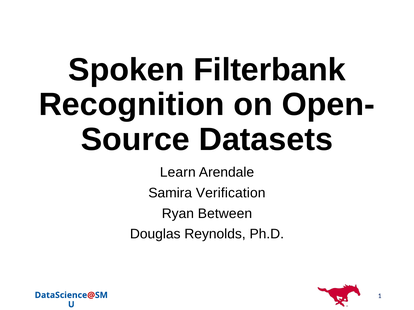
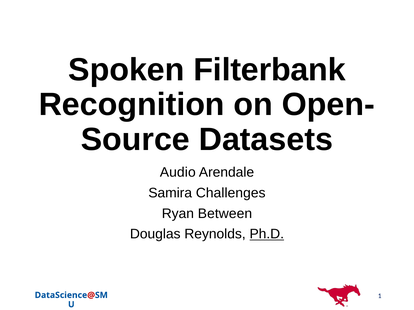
Learn: Learn -> Audio (178, 173)
Verification: Verification -> Challenges (231, 193)
Ph.D underline: none -> present (267, 234)
